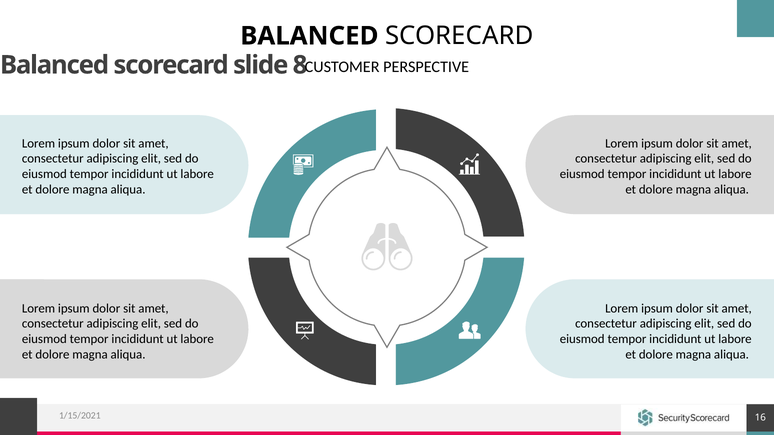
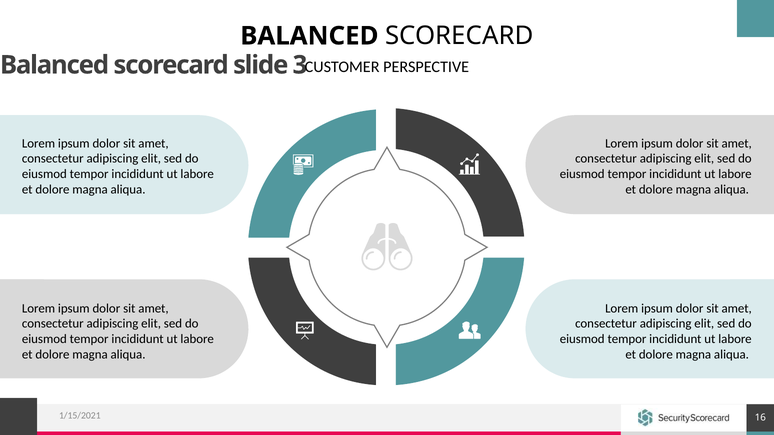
8: 8 -> 3 (300, 65)
